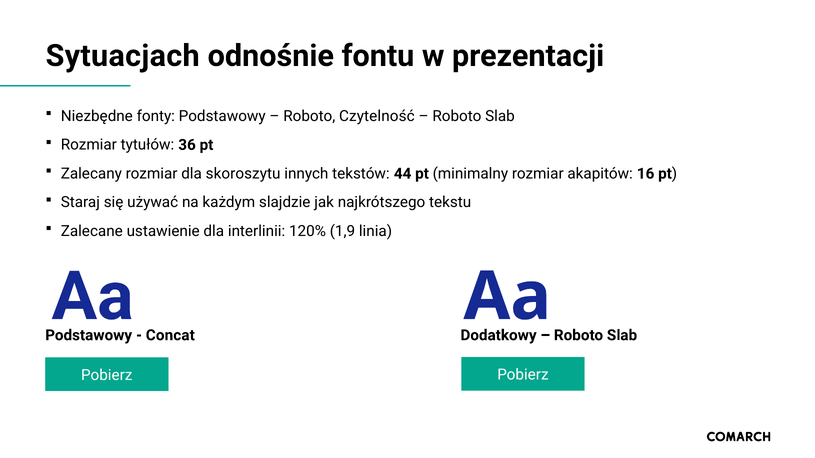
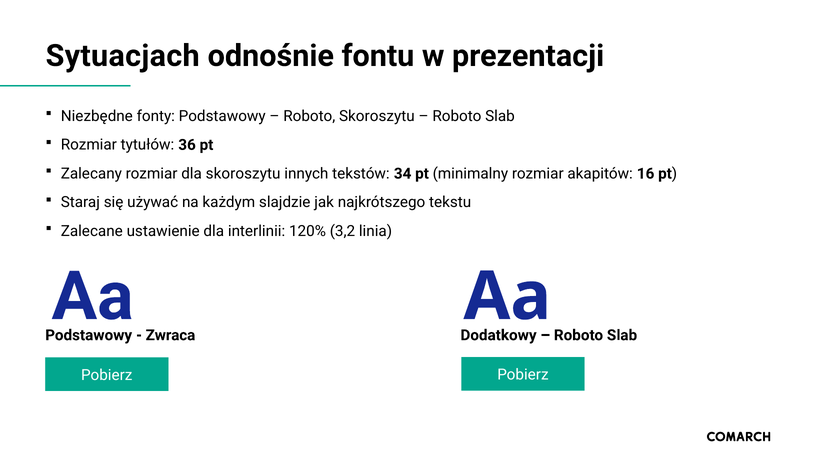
Roboto Czytelność: Czytelność -> Skoroszytu (377, 116)
44: 44 -> 34 (403, 174)
1,9: 1,9 -> 3,2 (342, 231)
Concat: Concat -> Zwraca (170, 336)
